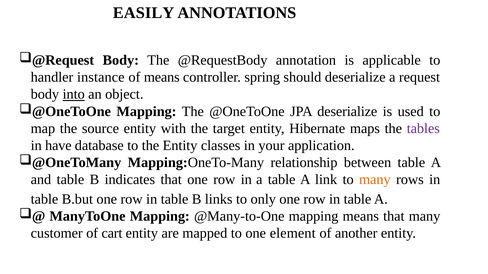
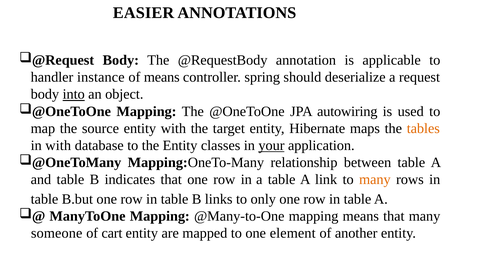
EASILY: EASILY -> EASIER (144, 13)
JPA deserialize: deserialize -> autowiring (347, 112)
tables colour: purple -> orange (423, 129)
in have: have -> with (58, 146)
your underline: none -> present (272, 146)
customer: customer -> someone (57, 234)
